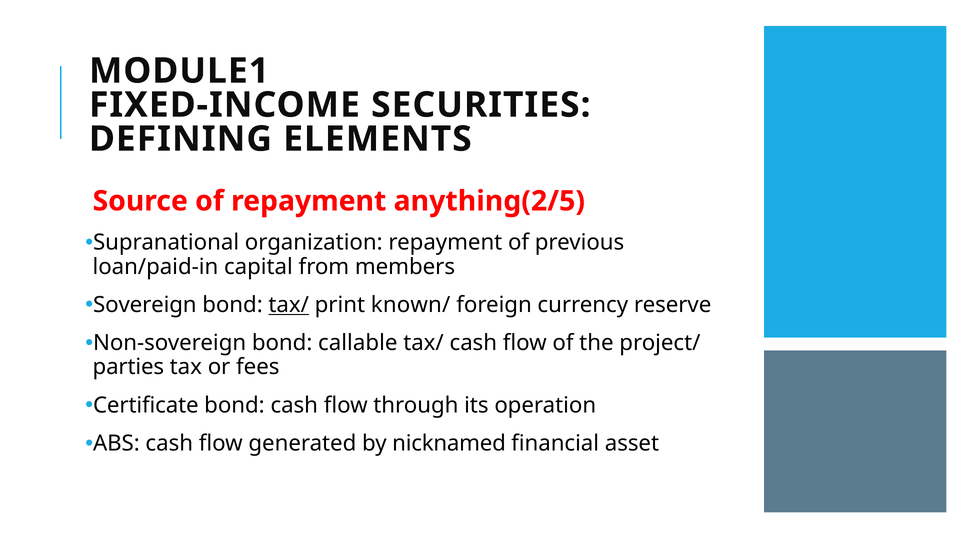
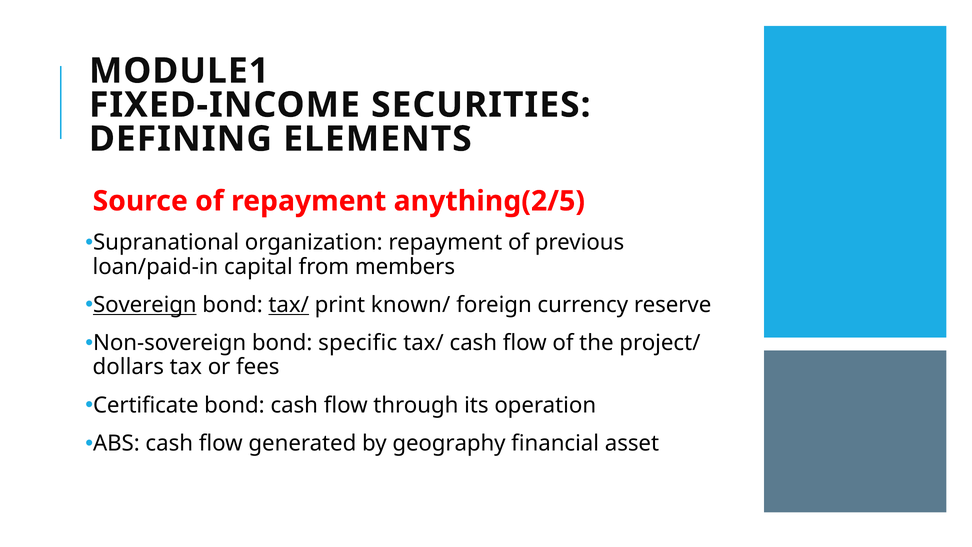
Sovereign underline: none -> present (145, 305)
callable: callable -> specific (358, 343)
parties: parties -> dollars (128, 367)
nicknamed: nicknamed -> geography (449, 443)
